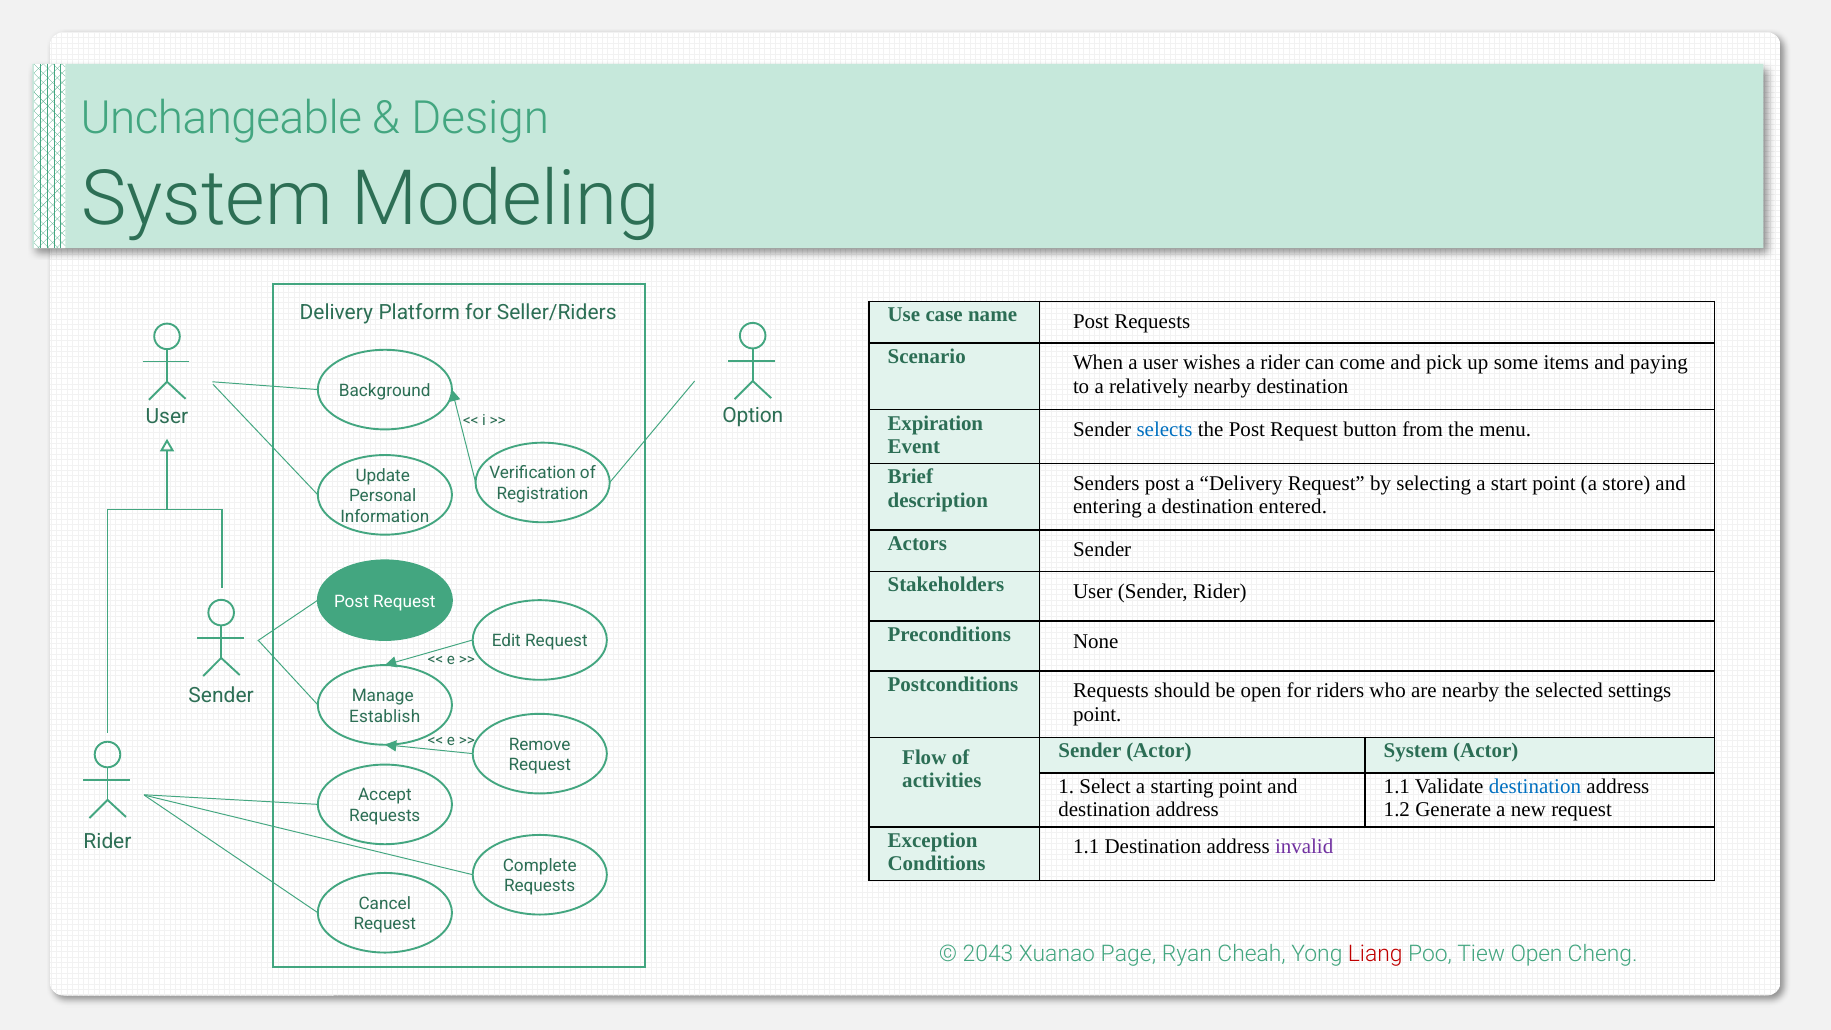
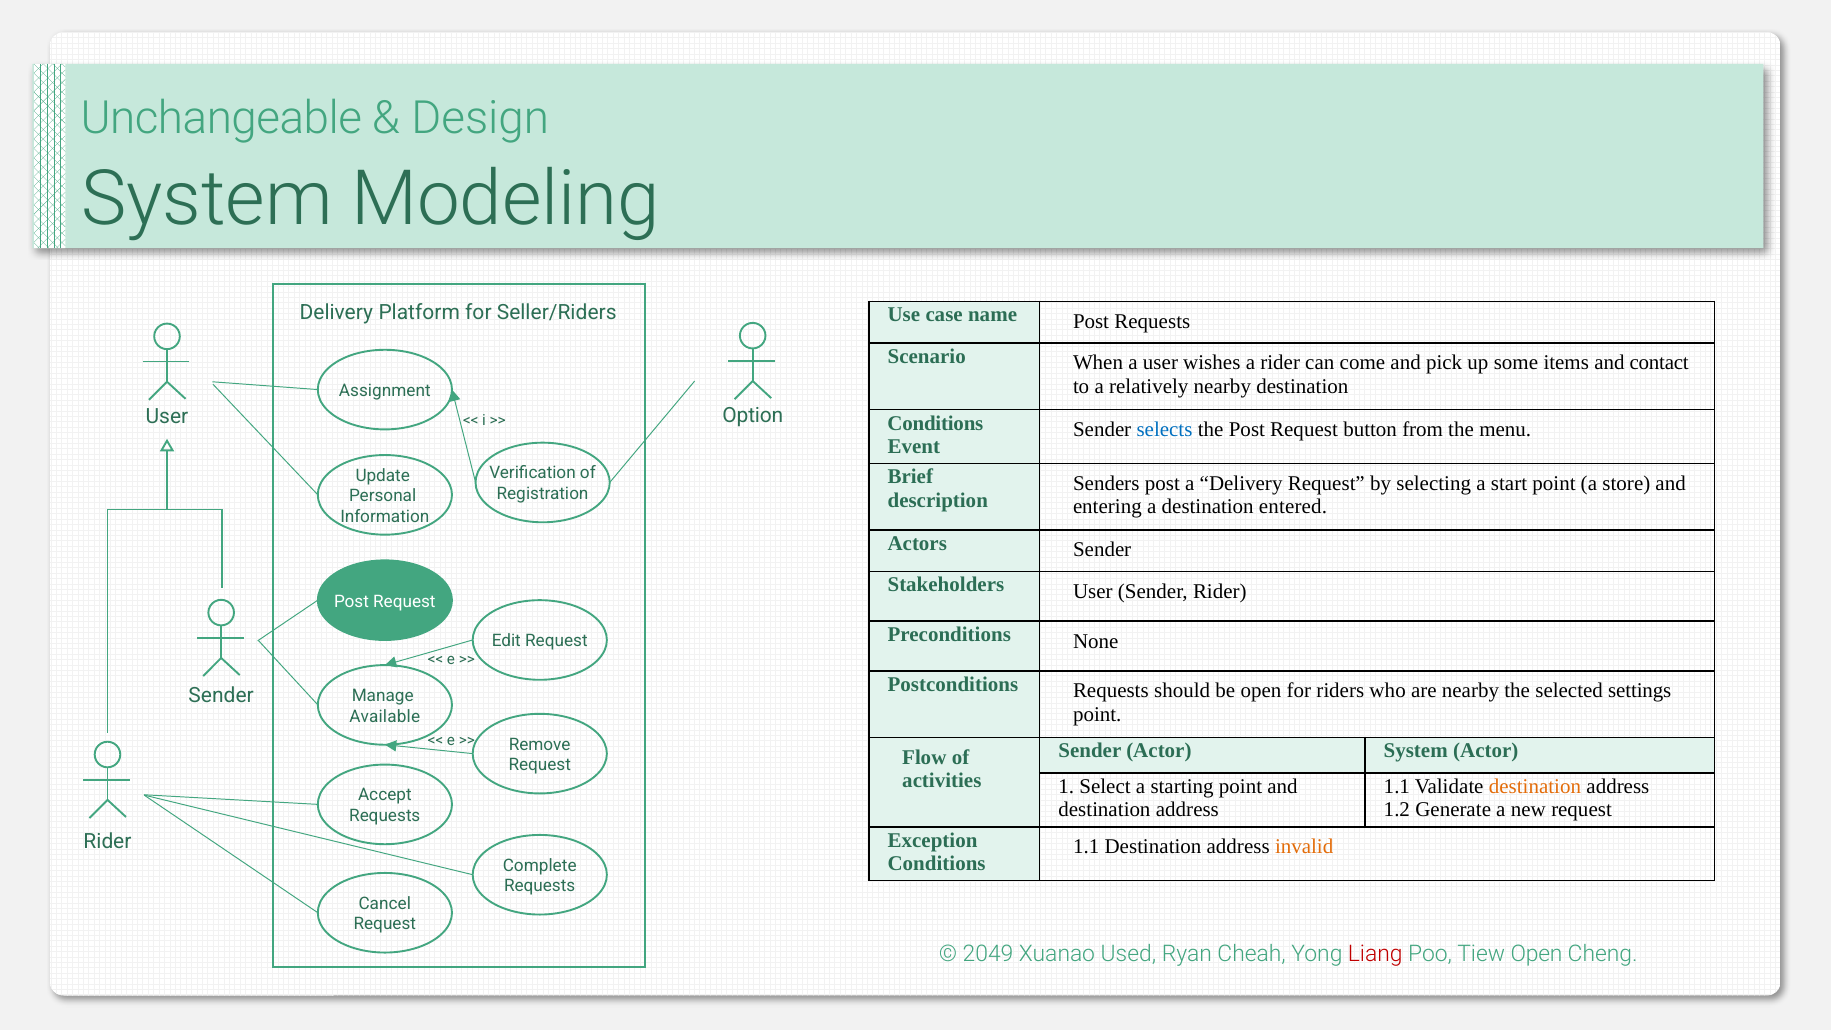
paying: paying -> contact (1659, 363)
Background: Background -> Assignment (385, 391)
Expiration: Expiration -> Conditions (935, 423)
Establish: Establish -> Available (385, 716)
destination colour: blue -> orange (1535, 786)
invalid colour: purple -> orange (1304, 847)
2043: 2043 -> 2049 (988, 954)
Page: Page -> Used (1128, 954)
